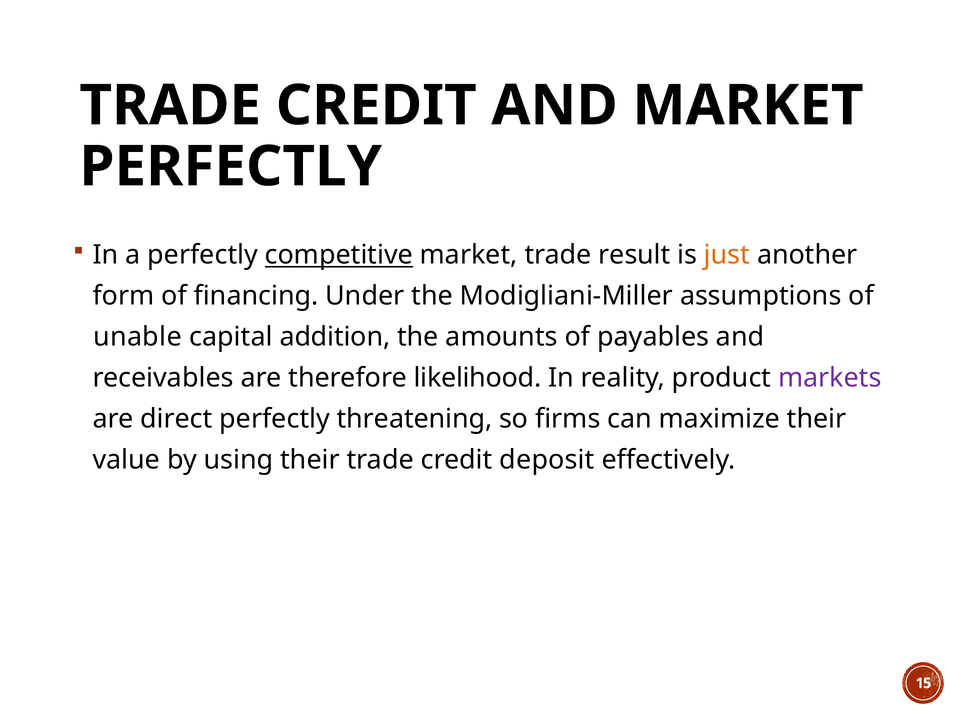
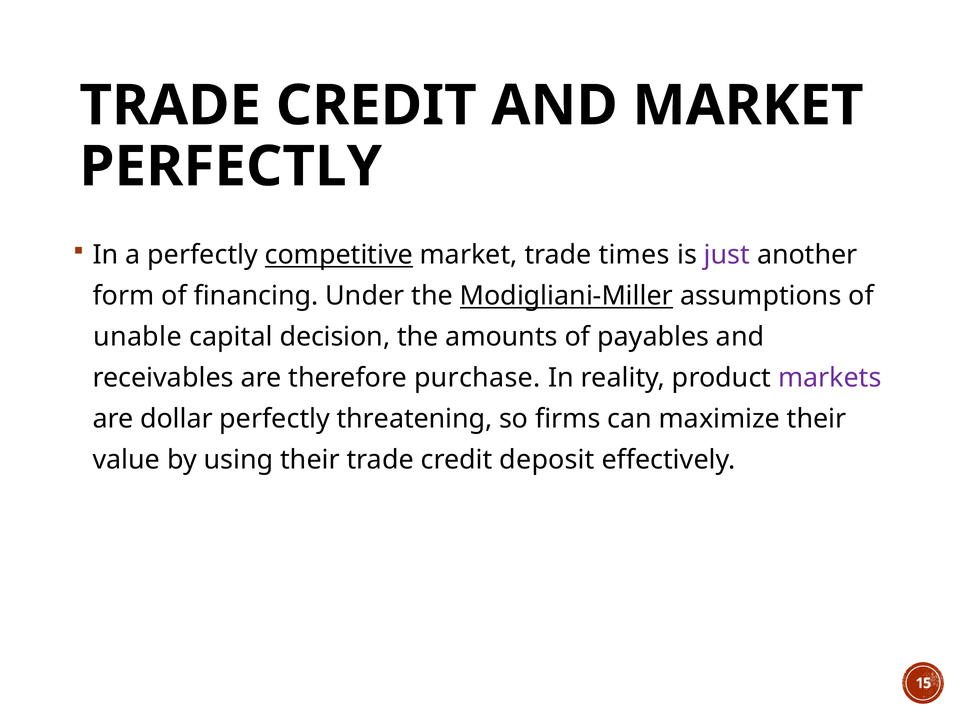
result: result -> times (634, 255)
just colour: orange -> purple (727, 255)
Modigliani-Miller underline: none -> present (566, 296)
addition: addition -> decision (335, 337)
likelihood: likelihood -> purchase (477, 378)
direct: direct -> dollar (177, 419)
